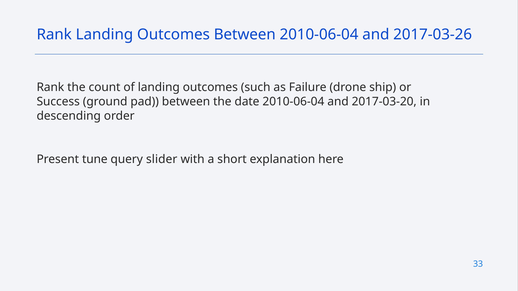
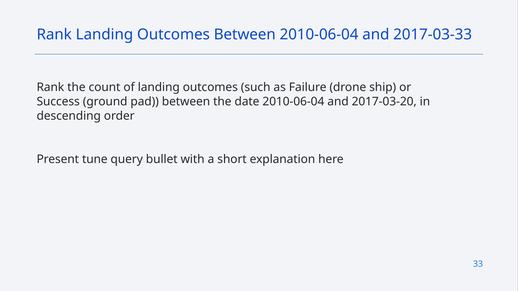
2017-03-26: 2017-03-26 -> 2017-03-33 (433, 34)
slider: slider -> bullet (162, 160)
